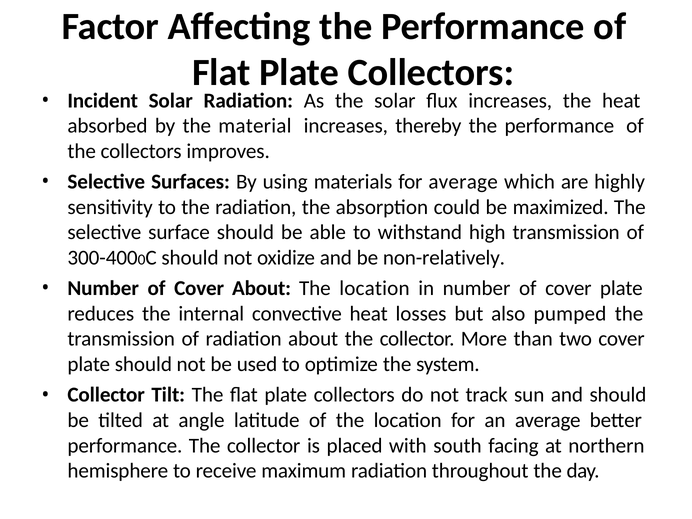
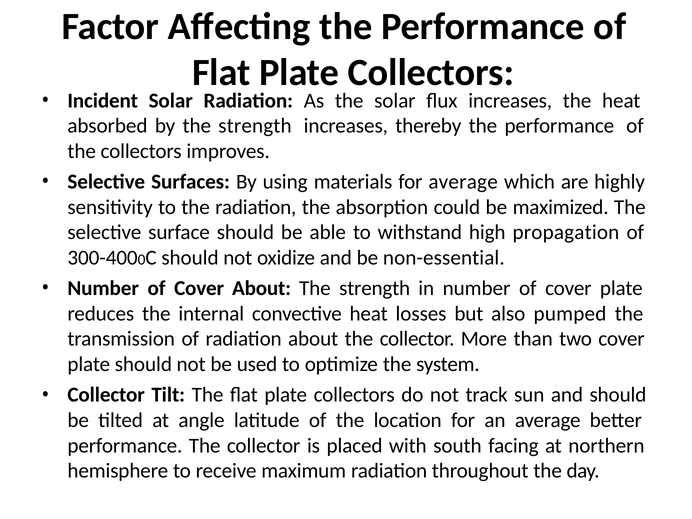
by the material: material -> strength (255, 126)
high transmission: transmission -> propagation (566, 232)
non-relatively: non-relatively -> non-essential (444, 258)
location: location -> strength (375, 288)
